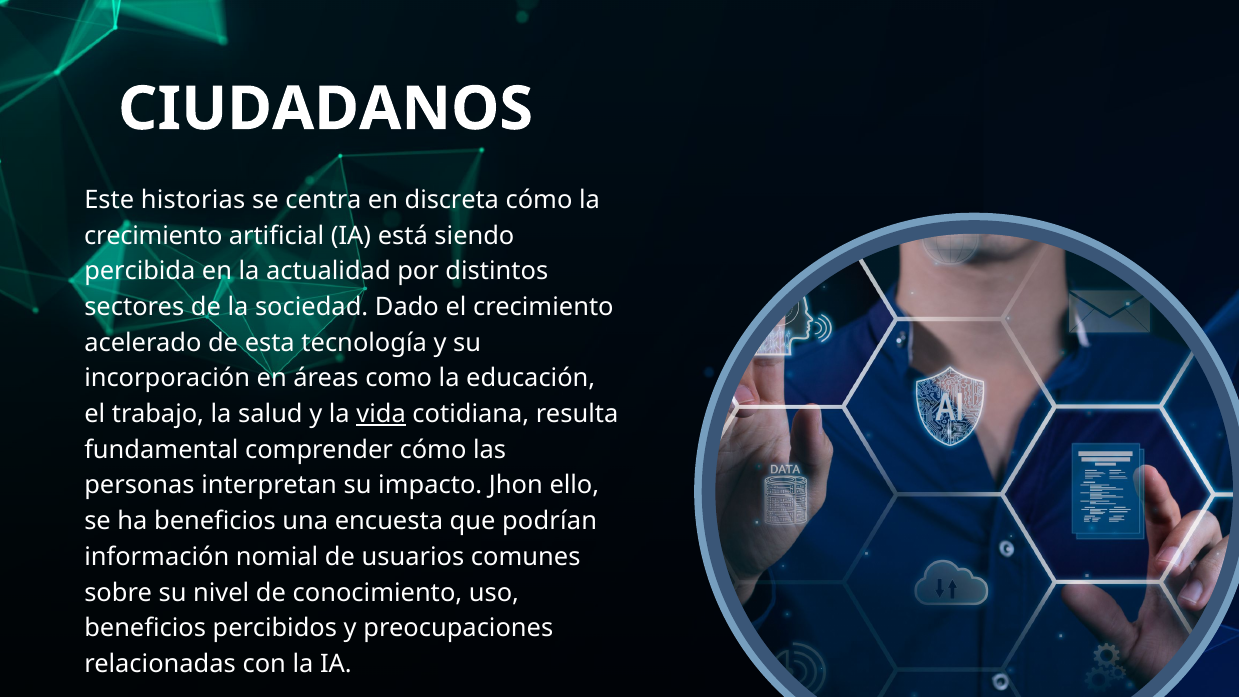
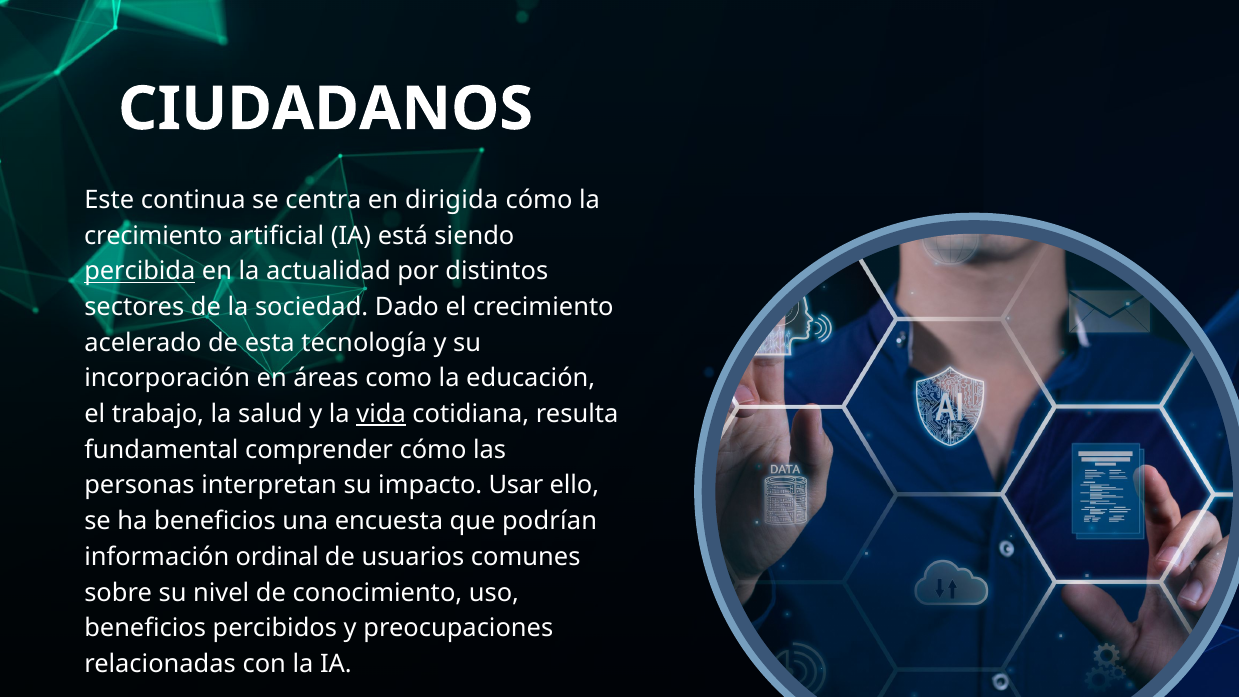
historias: historias -> continua (193, 200)
discreta: discreta -> dirigida (452, 200)
percibida underline: none -> present (140, 271)
Jhon: Jhon -> Usar (516, 486)
nomial: nomial -> ordinal (277, 557)
